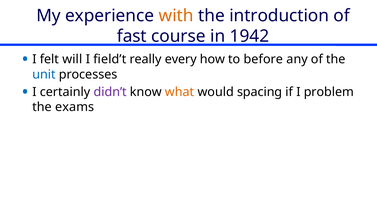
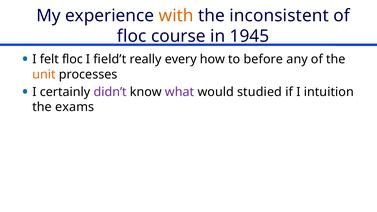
introduction: introduction -> inconsistent (279, 16)
fast: fast -> floc (132, 36)
1942: 1942 -> 1945 (249, 36)
felt will: will -> floc (72, 59)
unit colour: blue -> orange (44, 74)
what colour: orange -> purple (180, 92)
spacing: spacing -> studied (260, 92)
problem: problem -> intuition (329, 92)
